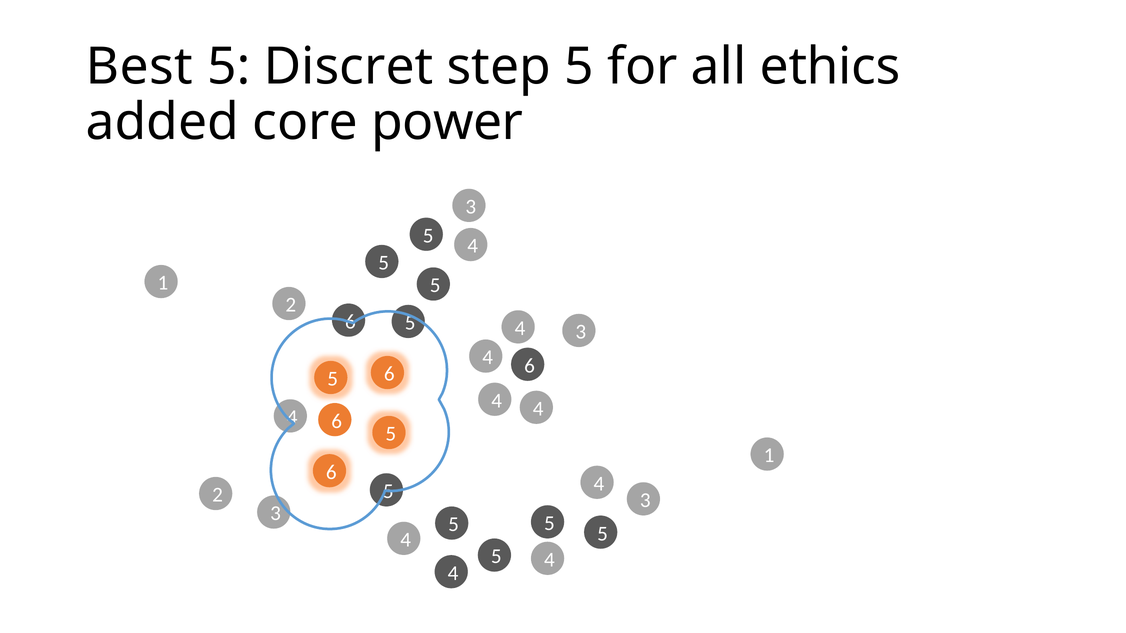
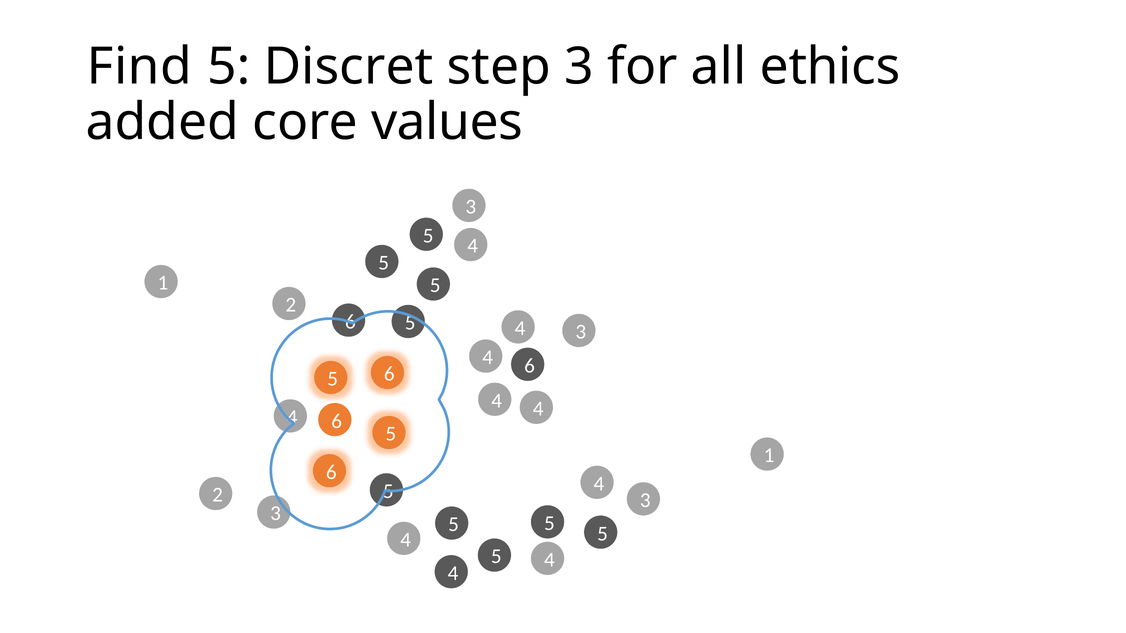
Best: Best -> Find (139, 67)
step 5: 5 -> 3 (579, 67)
power: power -> values (447, 122)
